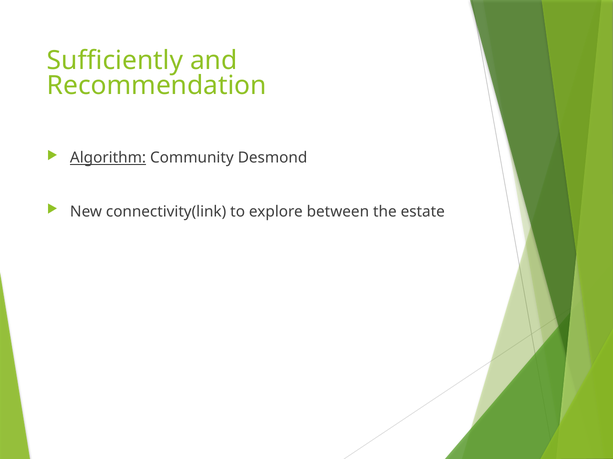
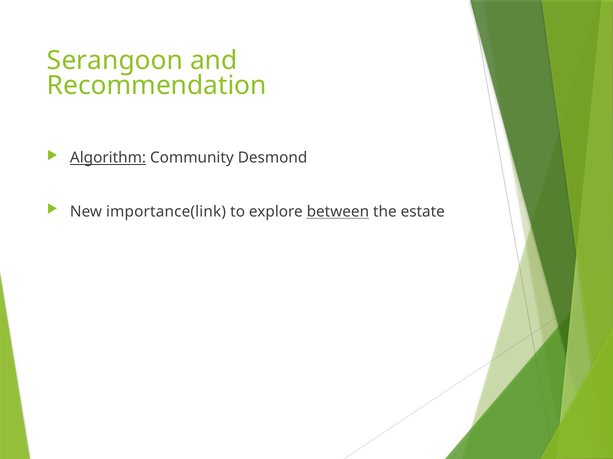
Sufficiently: Sufficiently -> Serangoon (115, 61)
connectivity(link: connectivity(link -> importance(link (166, 212)
between underline: none -> present (338, 212)
